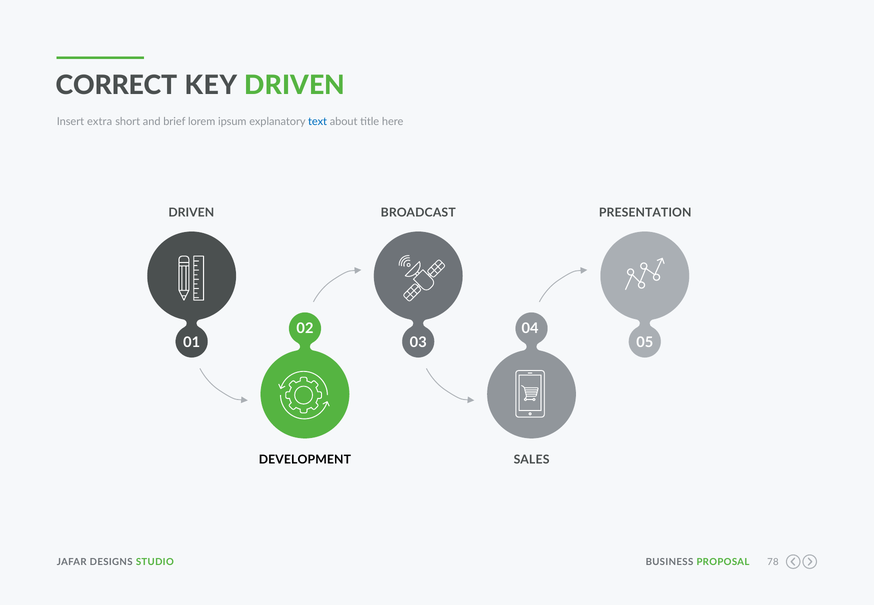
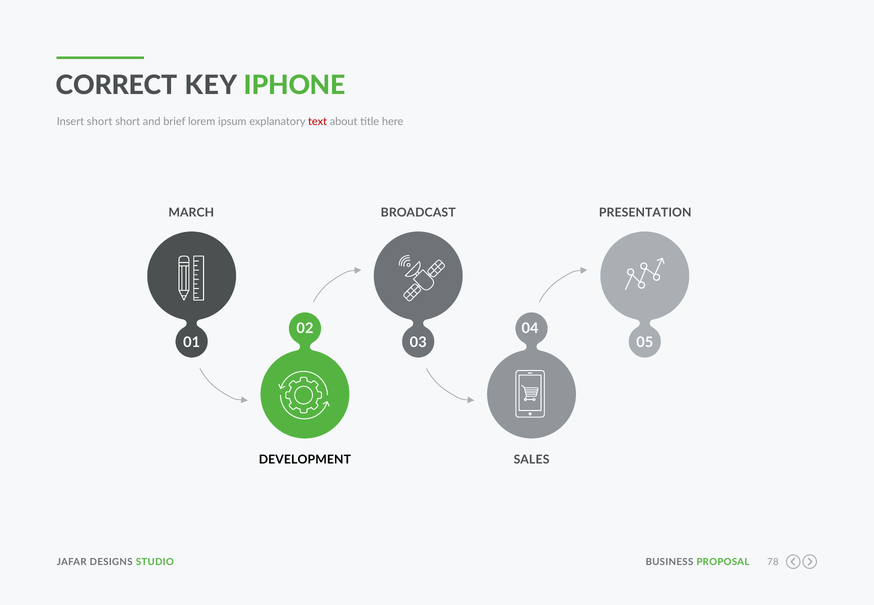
KEY DRIVEN: DRIVEN -> IPHONE (295, 86)
Insert extra: extra -> short (100, 122)
text colour: blue -> red (318, 122)
DRIVEN: DRIVEN -> MARCH (191, 213)
